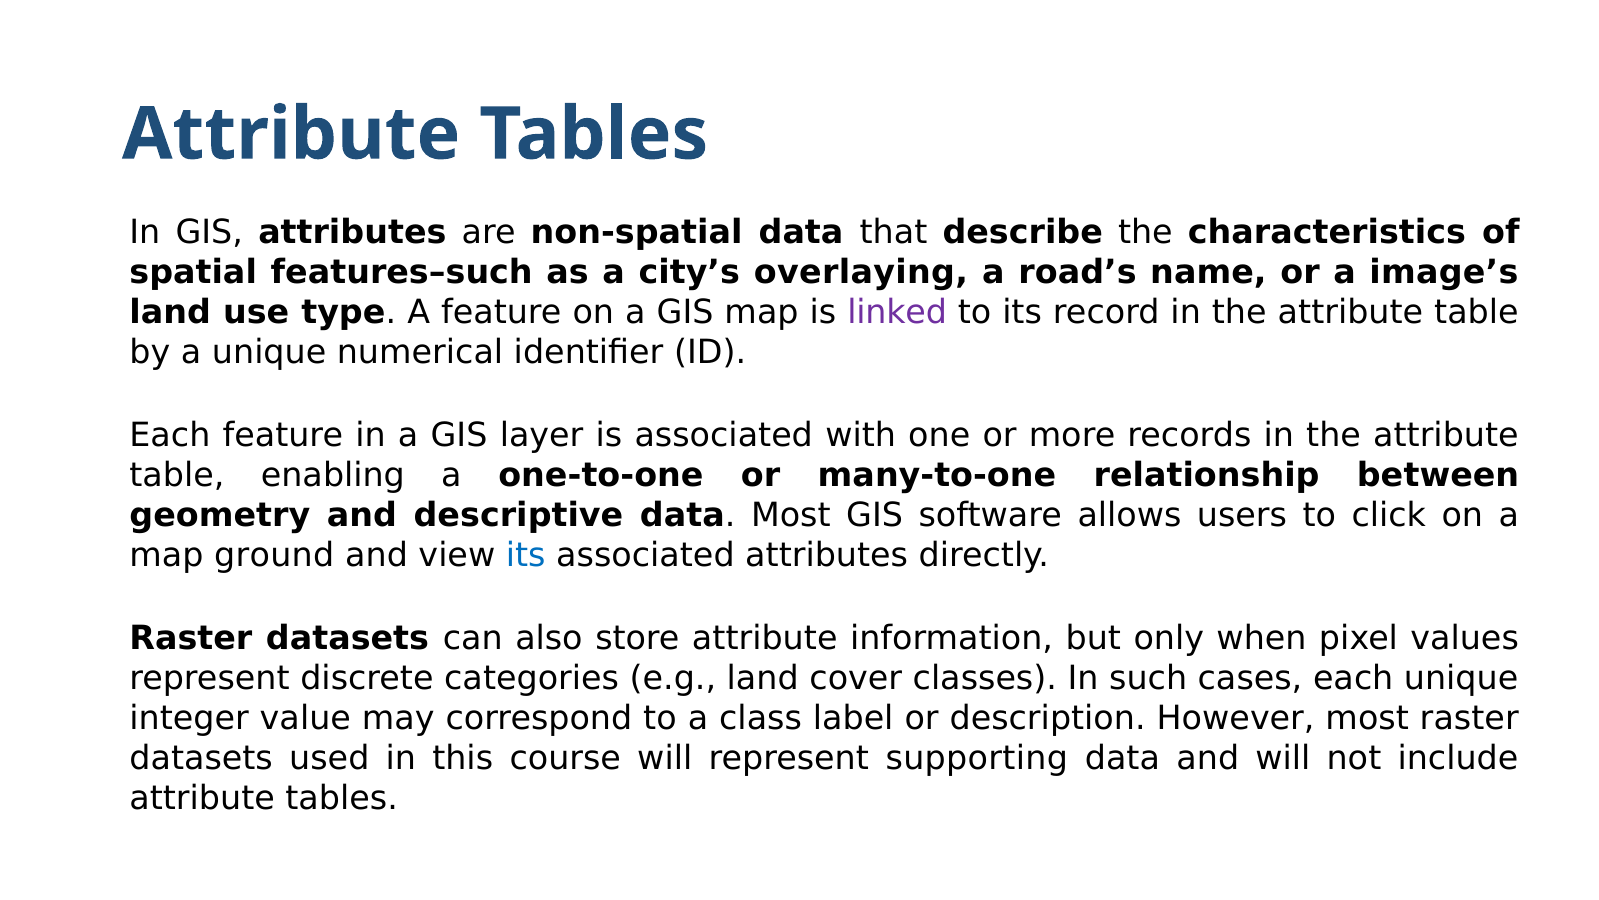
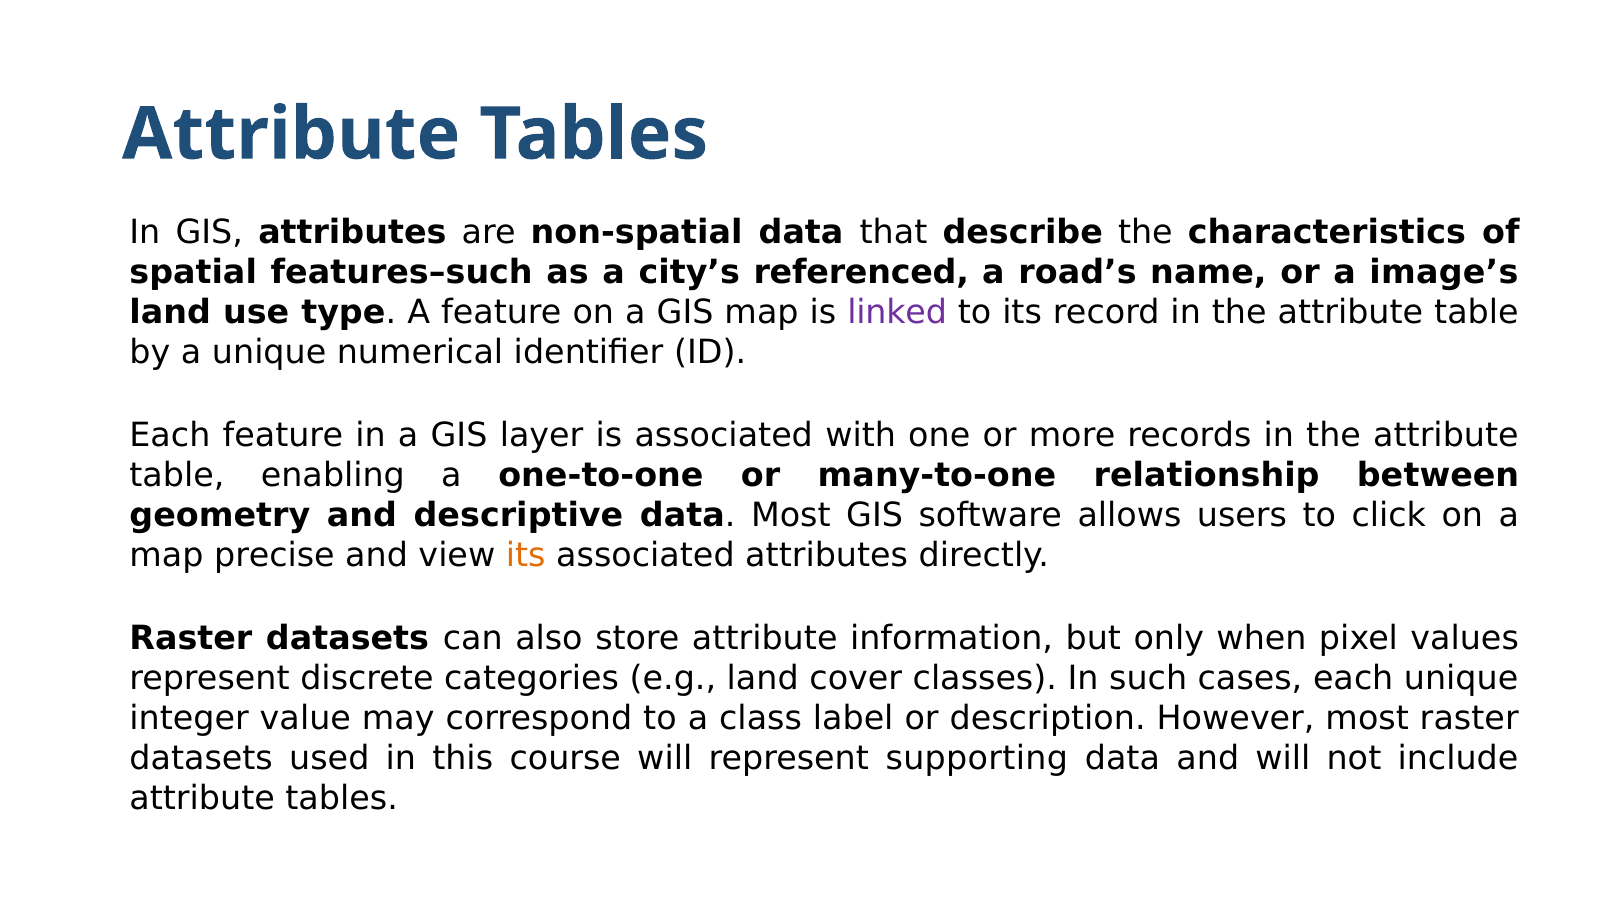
overlaying: overlaying -> referenced (861, 272)
ground: ground -> precise (274, 555)
its colour: blue -> orange (526, 555)
